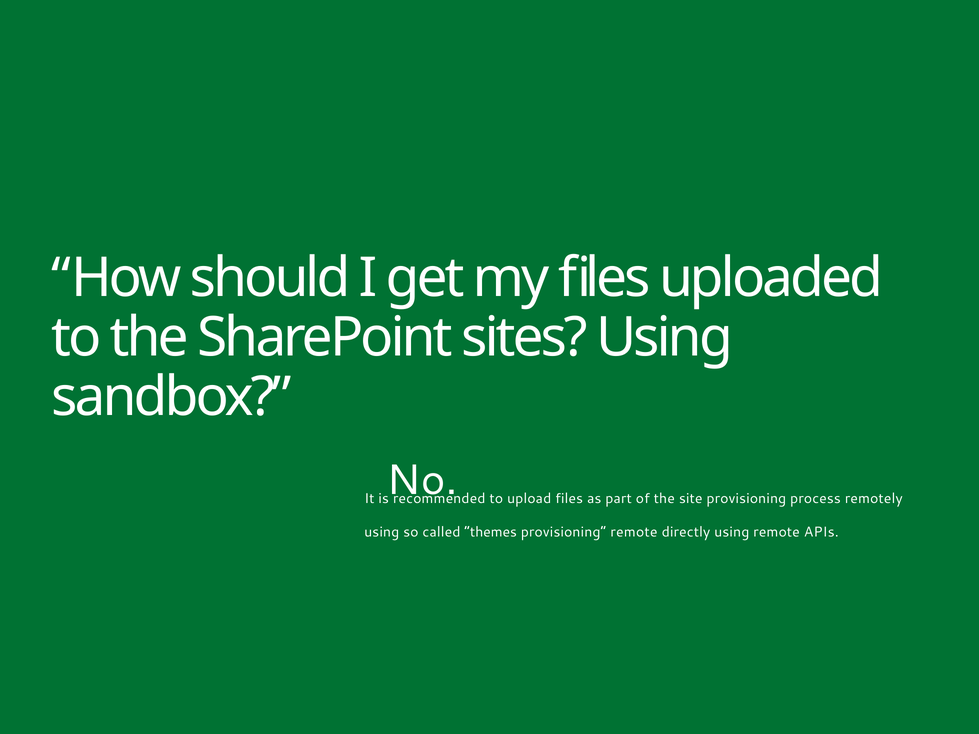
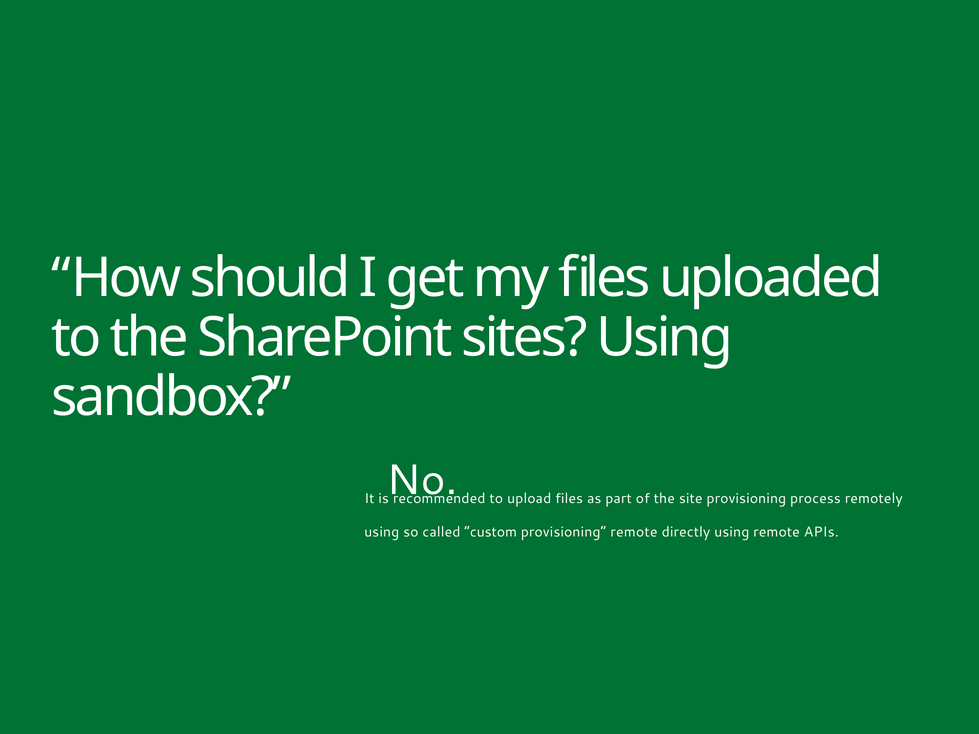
themes: themes -> custom (491, 532)
